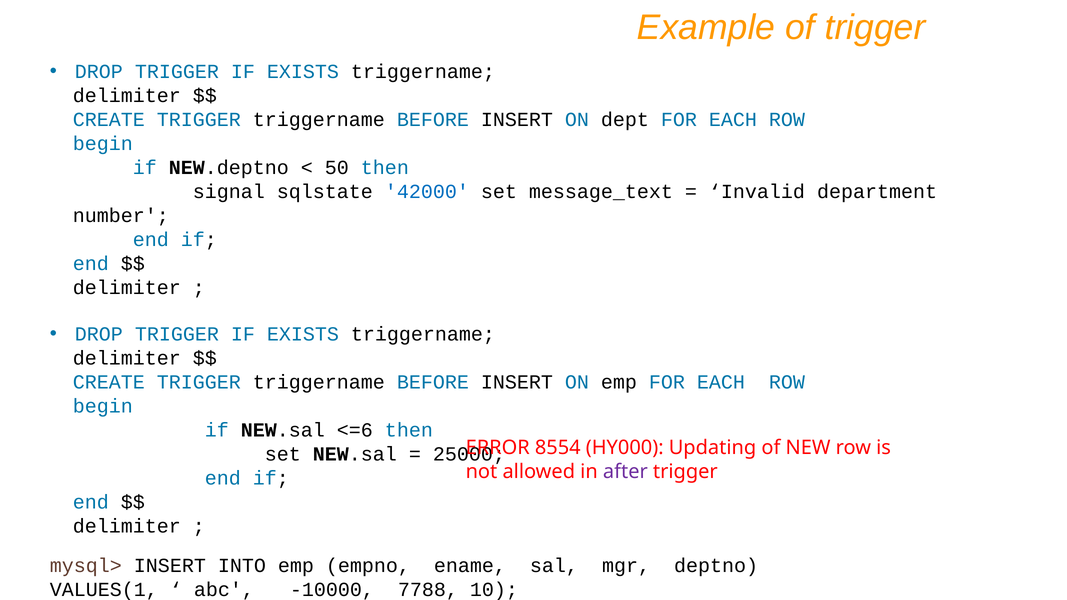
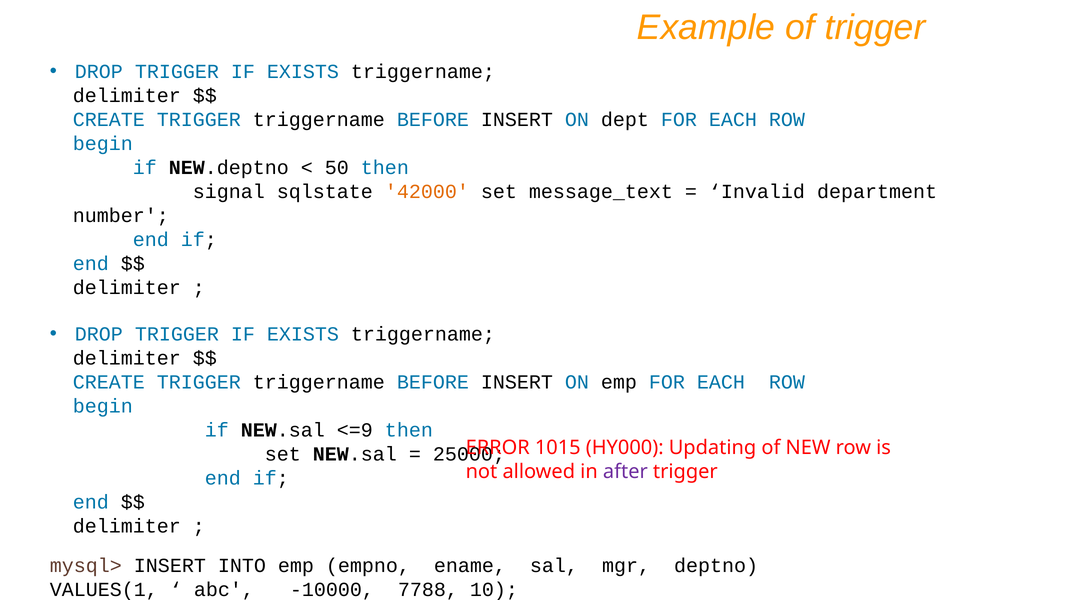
42000 colour: blue -> orange (427, 192)
<=6: <=6 -> <=9 (355, 430)
8554: 8554 -> 1015 (558, 448)
